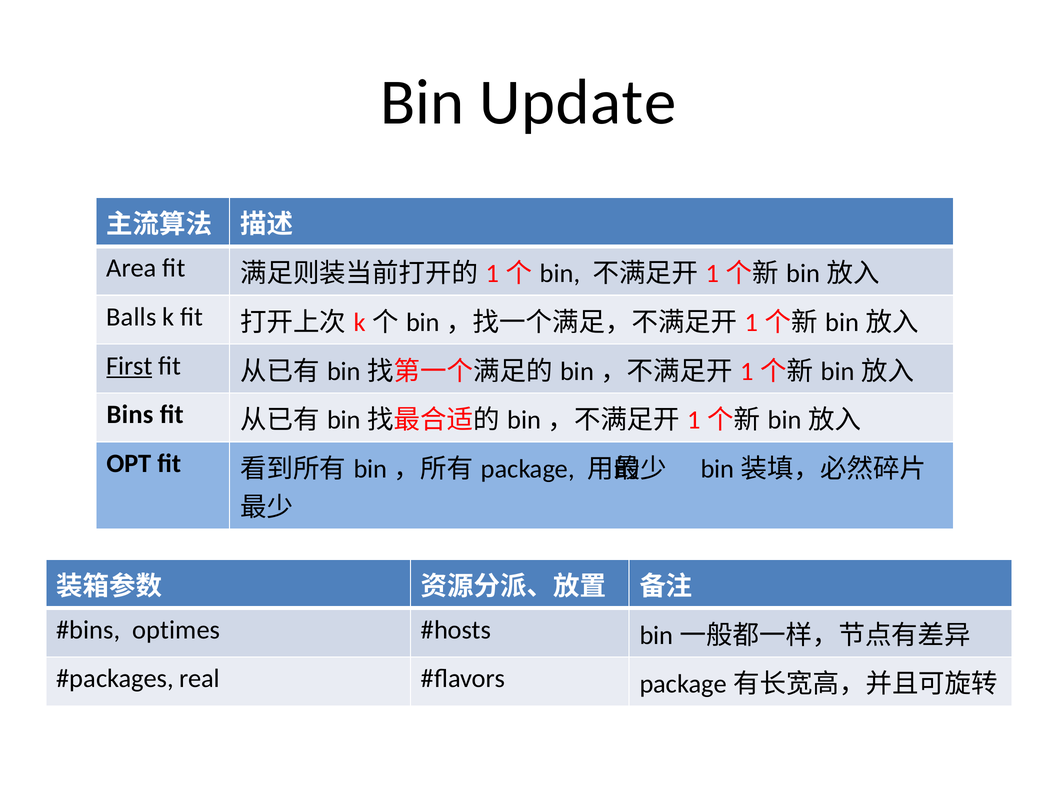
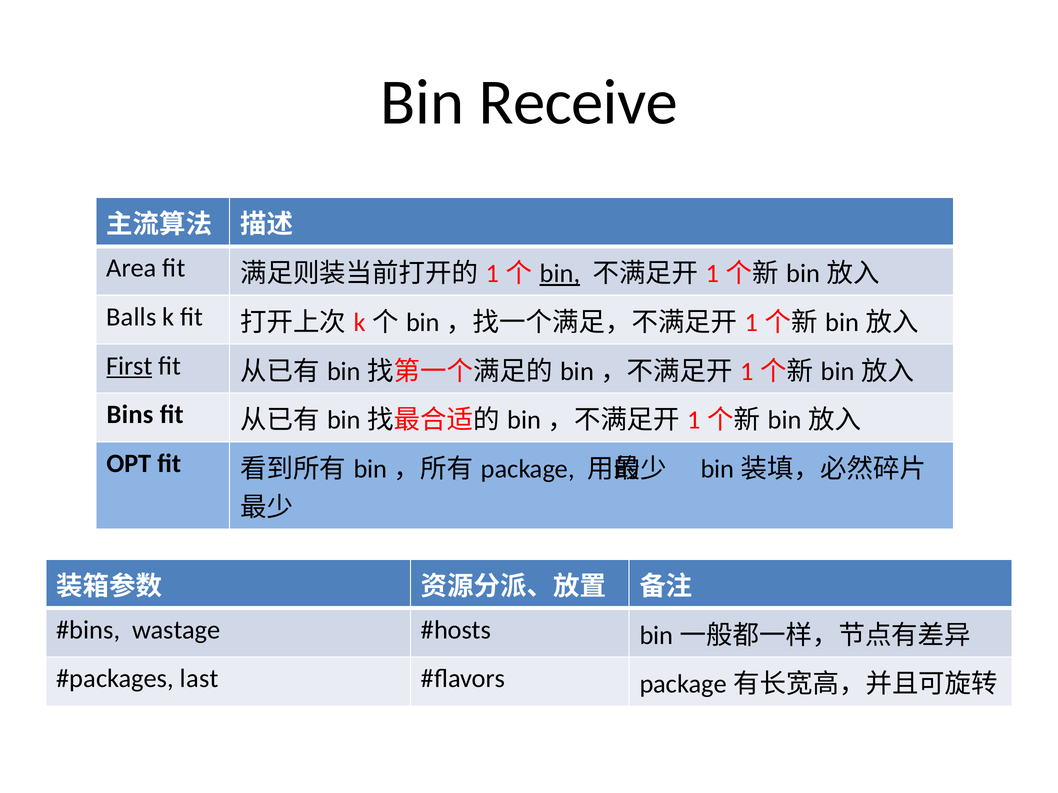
Update: Update -> Receive (578, 102)
bin underline: none -> present (560, 274)
optimes: optimes -> wastage (176, 630)
real: real -> last (199, 679)
